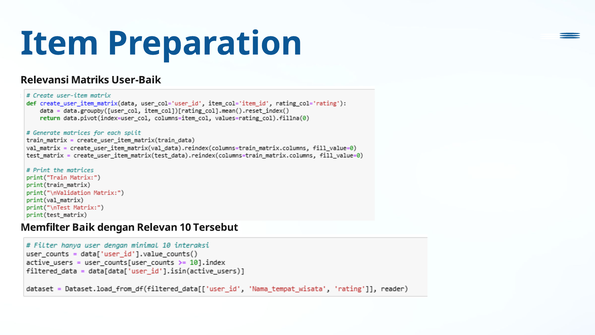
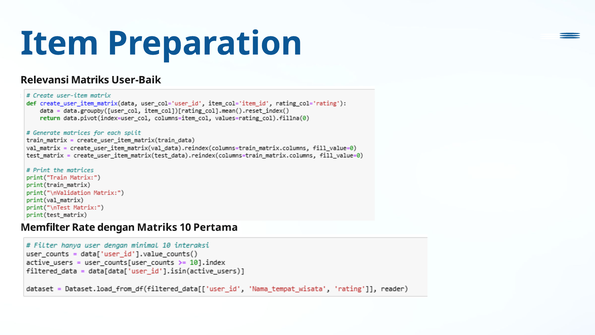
Baik: Baik -> Rate (84, 227)
dengan Relevan: Relevan -> Matriks (157, 227)
Tersebut: Tersebut -> Pertama (216, 227)
